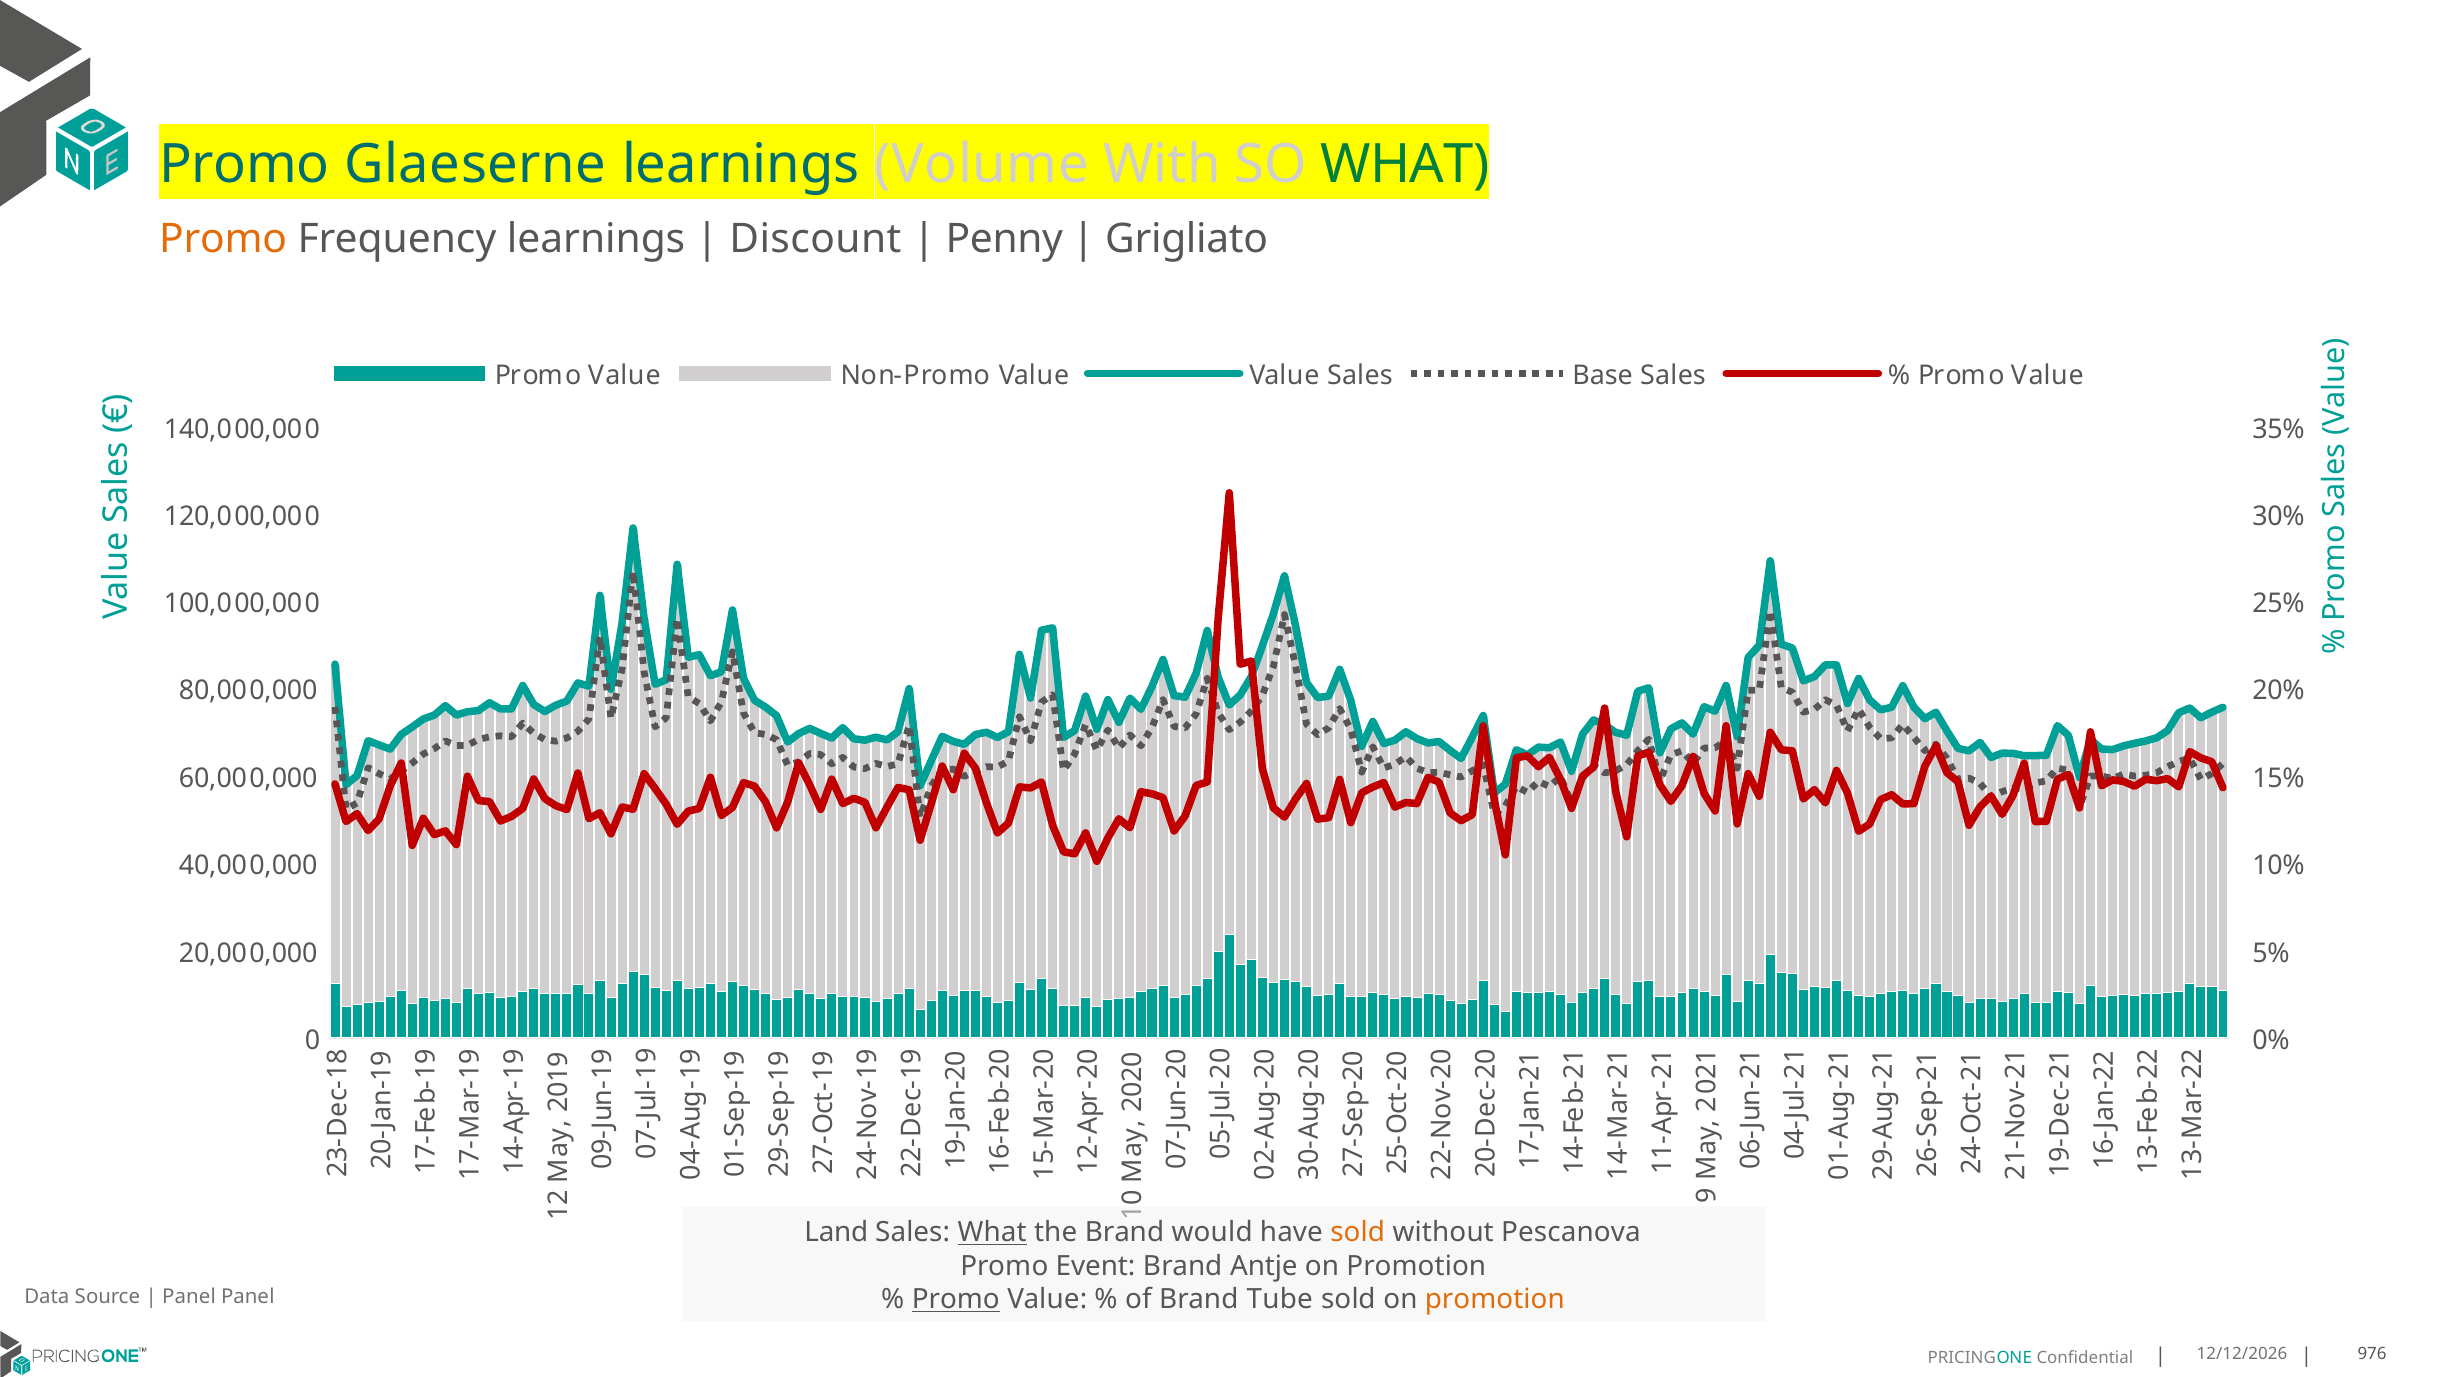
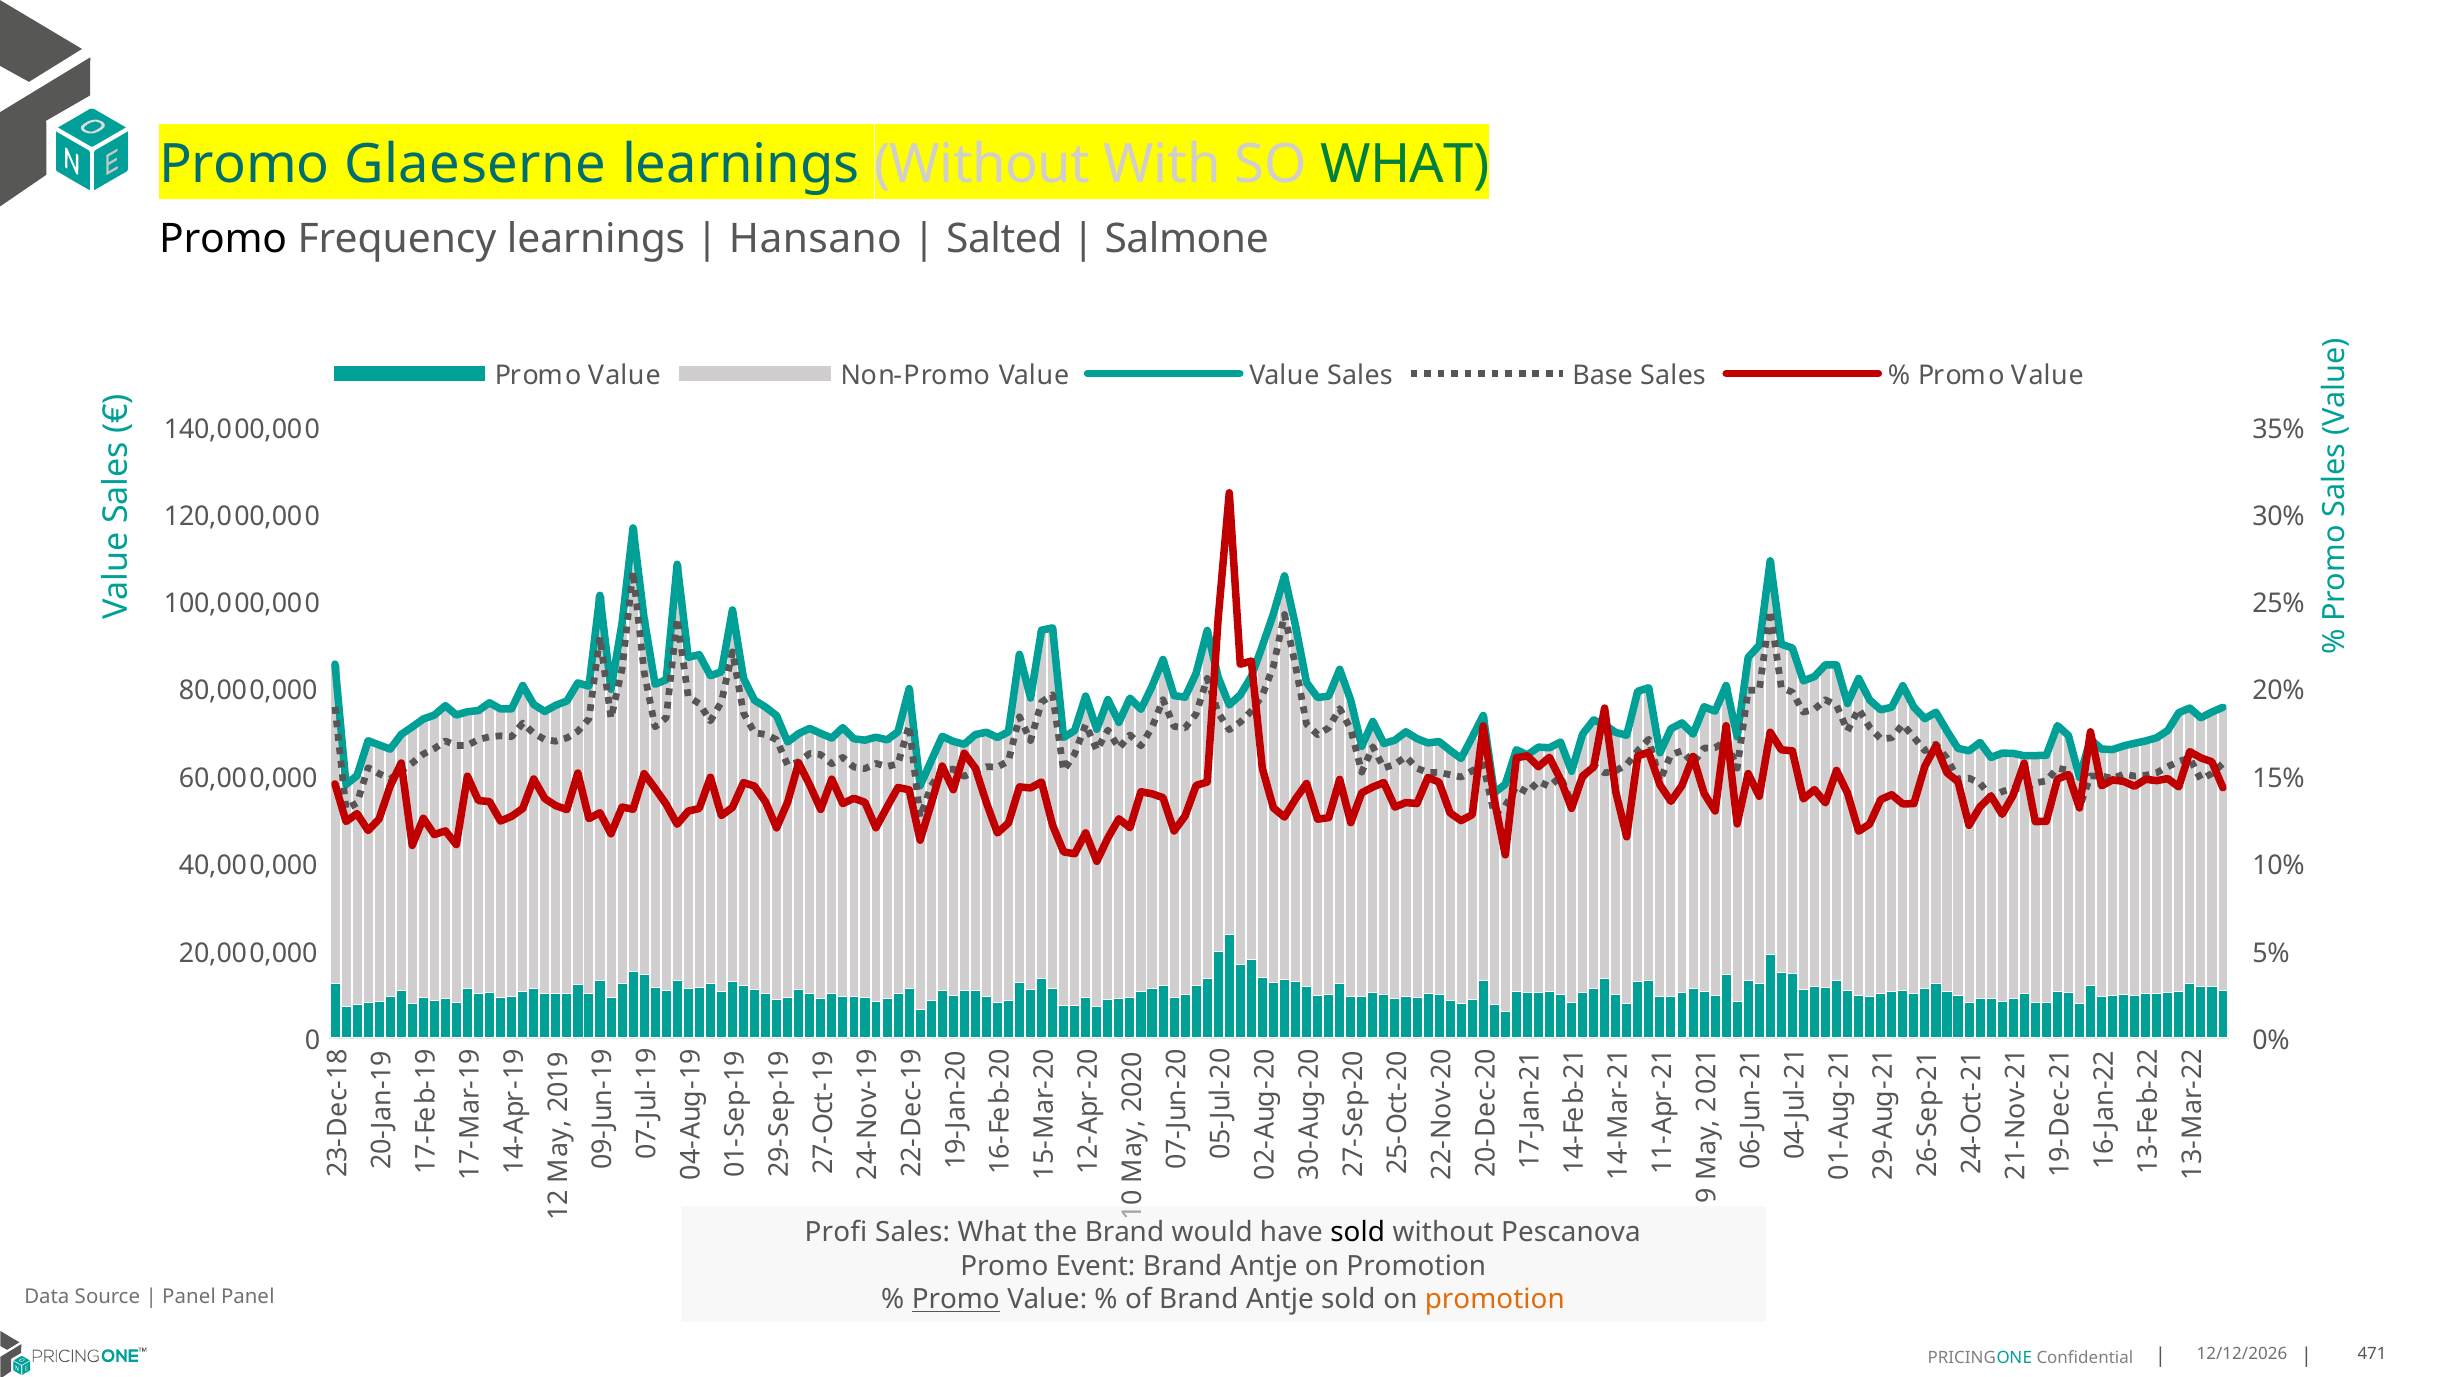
learnings Volume: Volume -> Without (982, 164)
Promo colour: orange -> black (223, 239)
Discount: Discount -> Hansano (815, 239)
Penny: Penny -> Salted (1004, 239)
Grigliato: Grigliato -> Salmone (1187, 239)
Land: Land -> Profi (836, 1232)
What underline: present -> none (992, 1232)
sold colour: orange -> black (1358, 1232)
of Brand Tube: Tube -> Antje (1280, 1299)
976: 976 -> 471 (2372, 1353)
